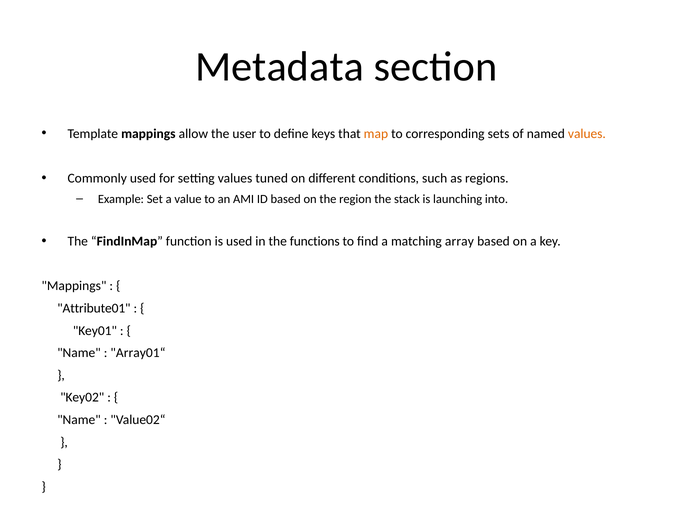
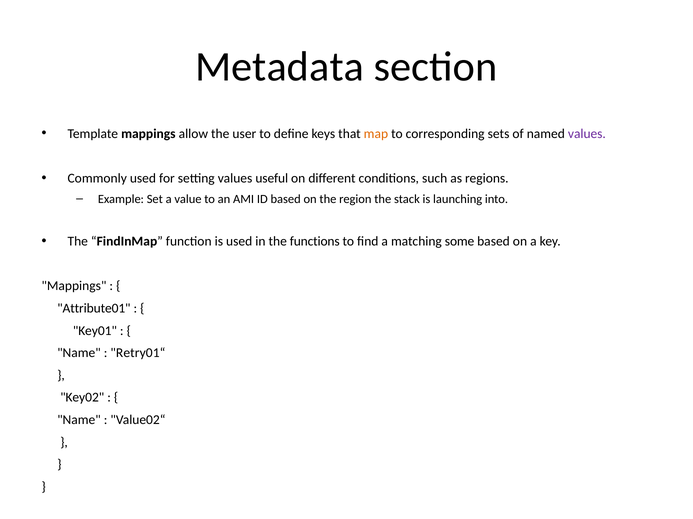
values colour: orange -> purple (587, 134)
tuned: tuned -> useful (272, 178)
array: array -> some (460, 242)
Array01“: Array01“ -> Retry01“ (138, 353)
